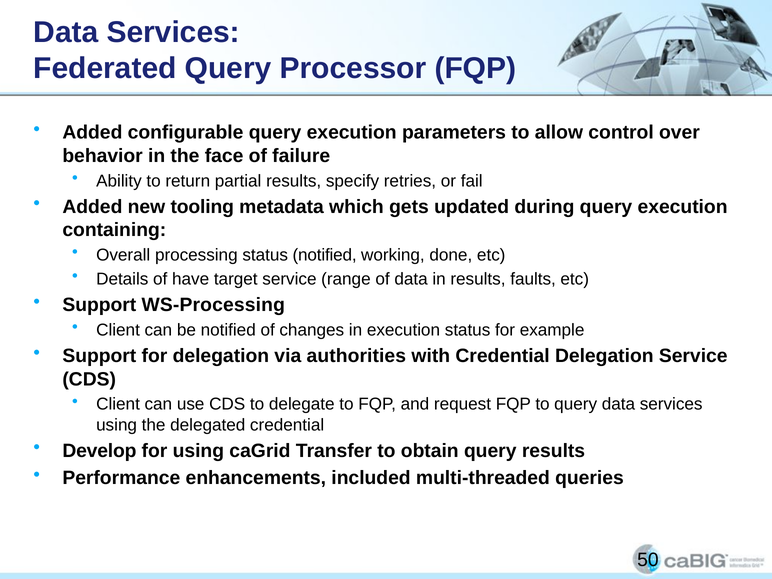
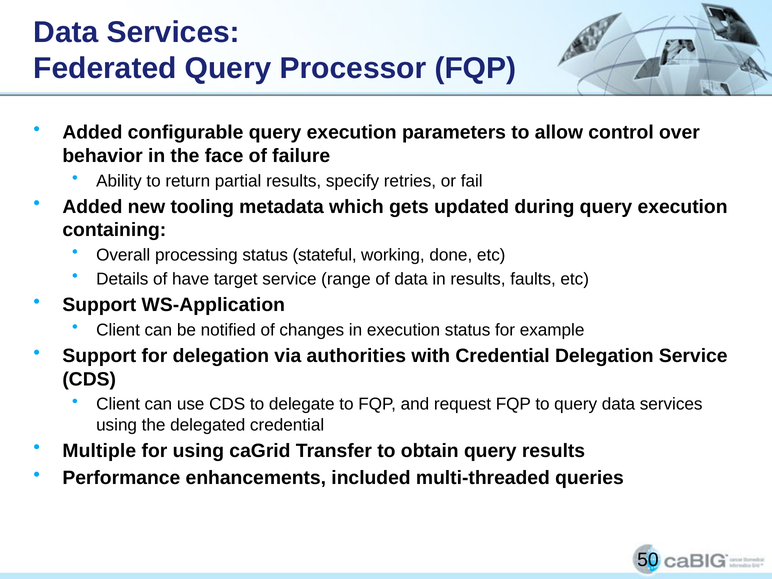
status notified: notified -> stateful (325, 255)
WS-Processing: WS-Processing -> WS-Application (213, 305)
Develop: Develop -> Multiple (99, 451)
